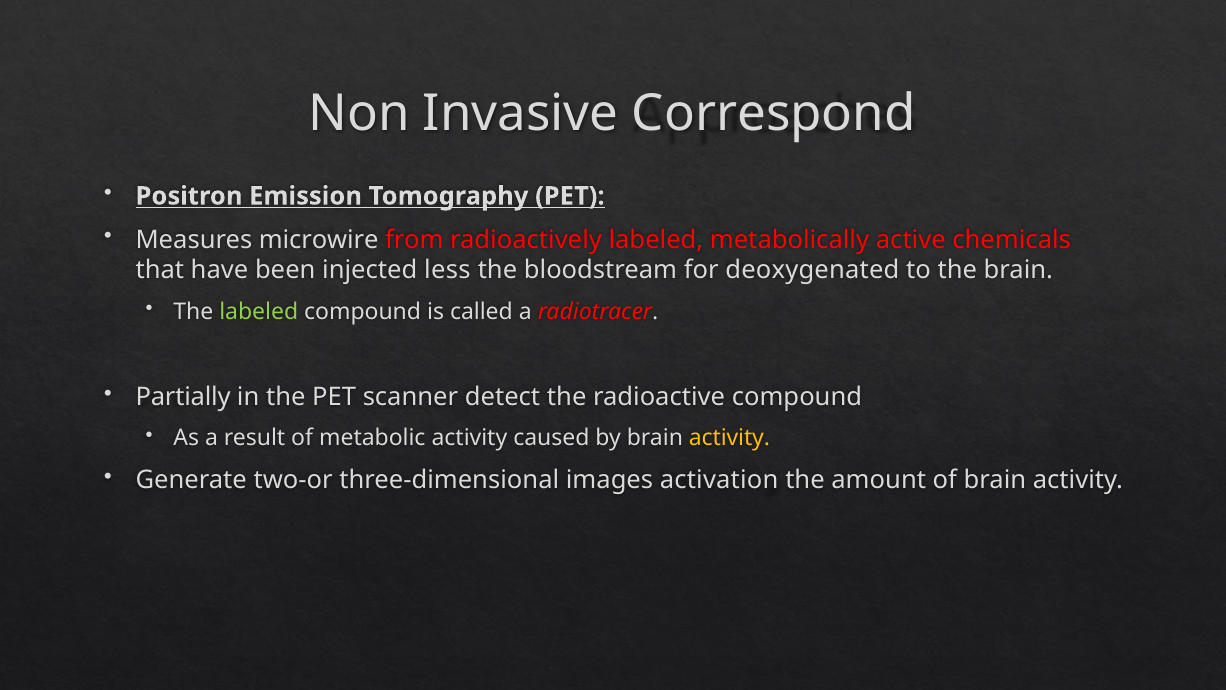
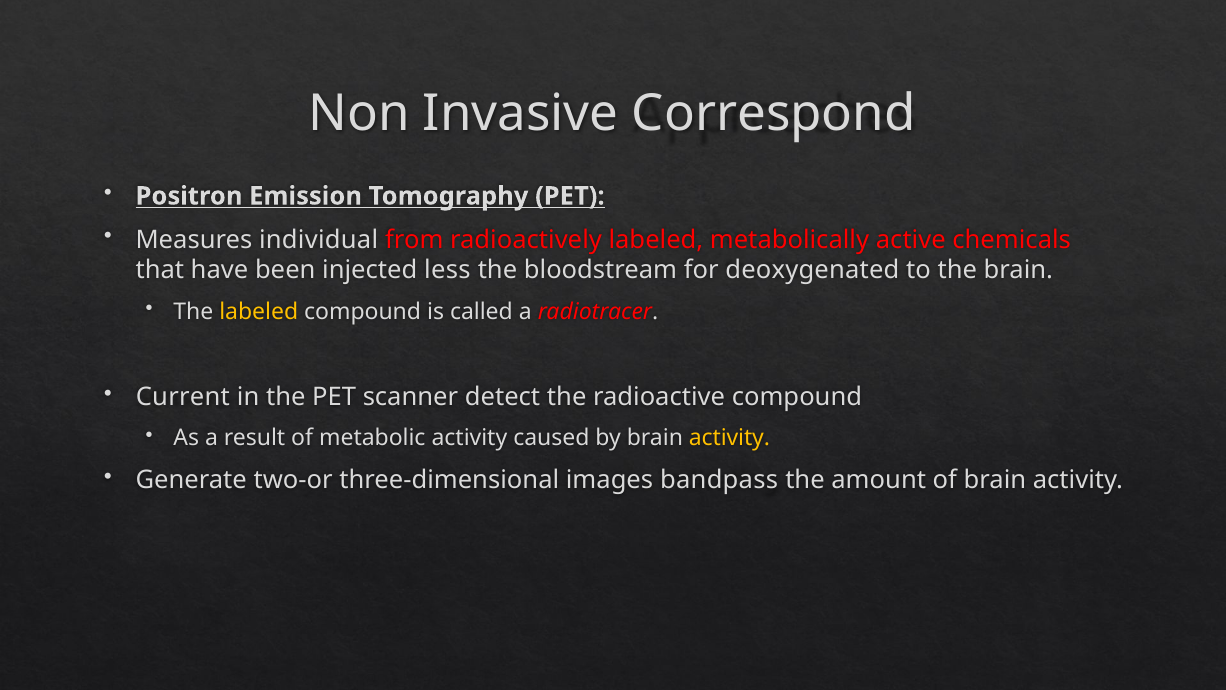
microwire: microwire -> individual (319, 239)
labeled colour: light green -> yellow (259, 311)
Partially: Partially -> Current (183, 397)
activation: activation -> bandpass (719, 480)
